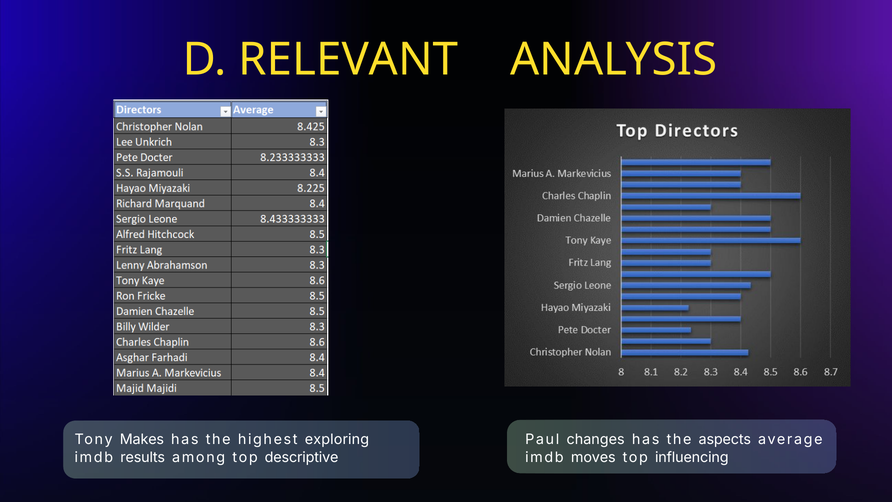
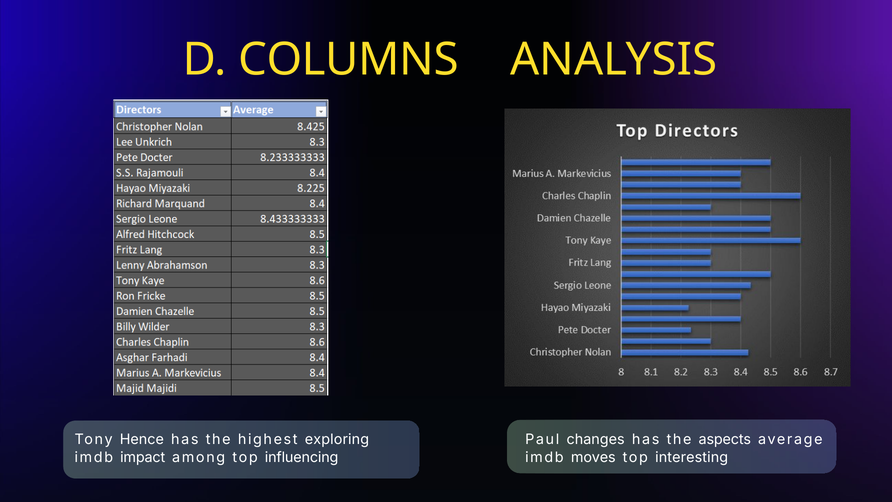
RELEVANT: RELEVANT -> COLUMNS (349, 59)
Makes: Makes -> Hence (142, 439)
results: results -> impact (143, 457)
descriptive: descriptive -> influencing (302, 457)
influencing: influencing -> interesting (692, 457)
